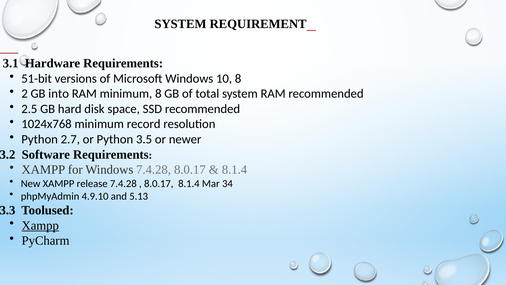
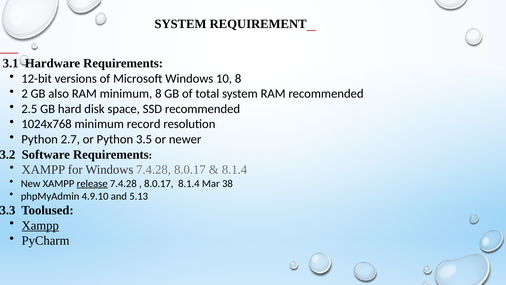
51-bit: 51-bit -> 12-bit (37, 78)
into: into -> also (59, 94)
release underline: none -> present (92, 183)
34: 34 -> 38 (227, 183)
